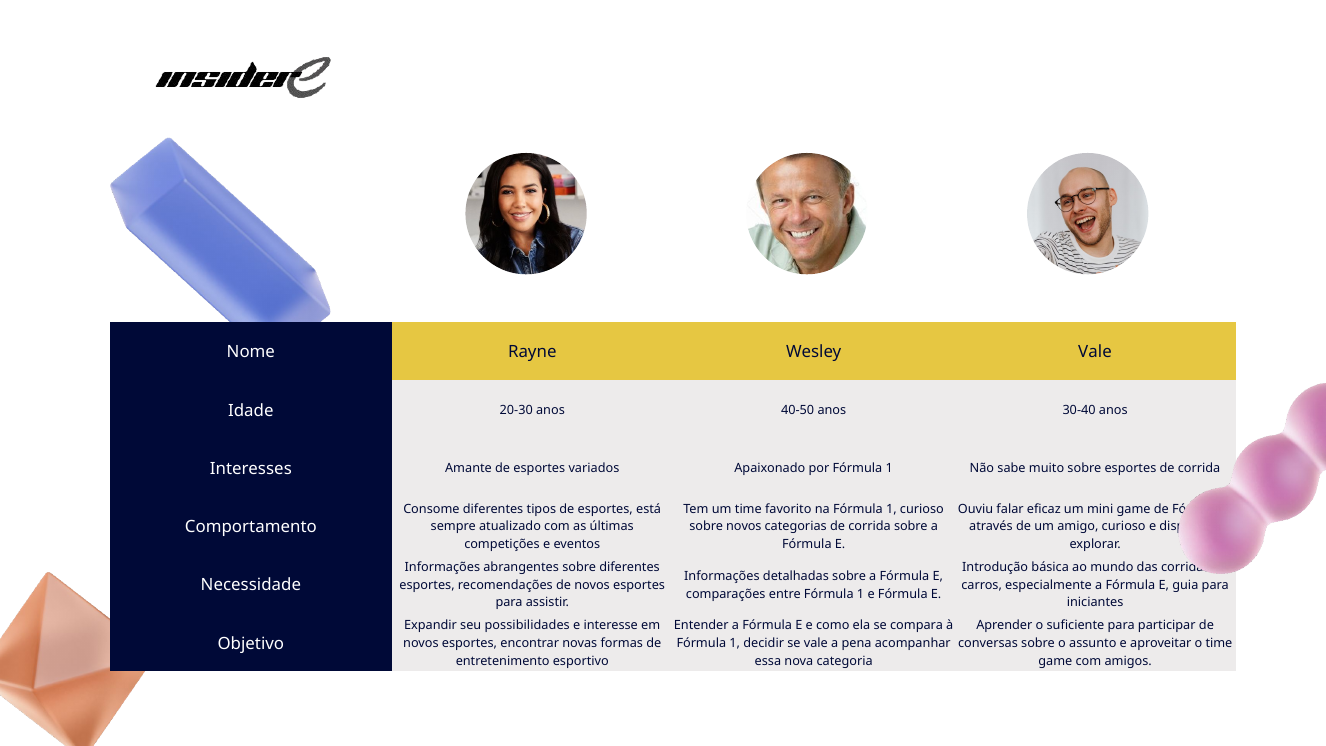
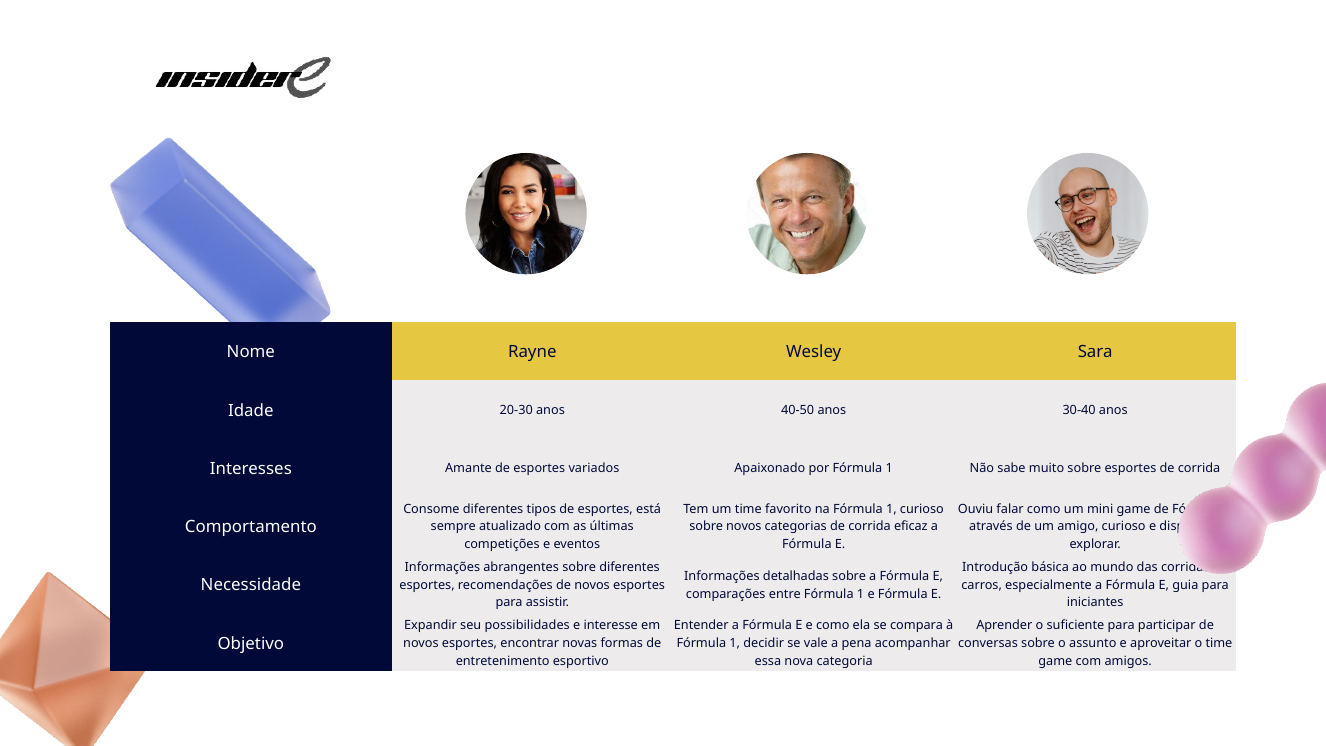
Wesley Vale: Vale -> Sara (1095, 352)
falar eficaz: eficaz -> como (1044, 509)
corrida sobre: sobre -> eficaz (911, 527)
